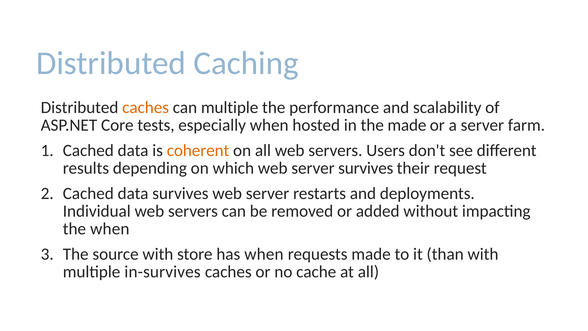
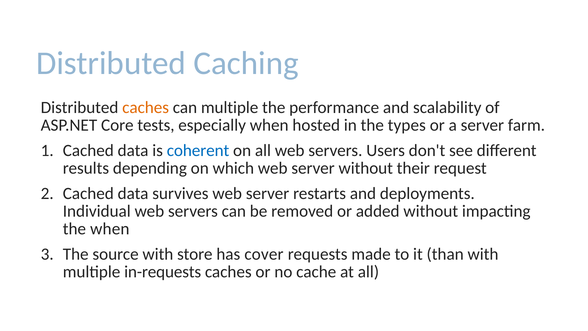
the made: made -> types (407, 125)
coherent colour: orange -> blue (198, 151)
server survives: survives -> without (366, 168)
has when: when -> cover (264, 254)
in-survives: in-survives -> in-requests (163, 271)
